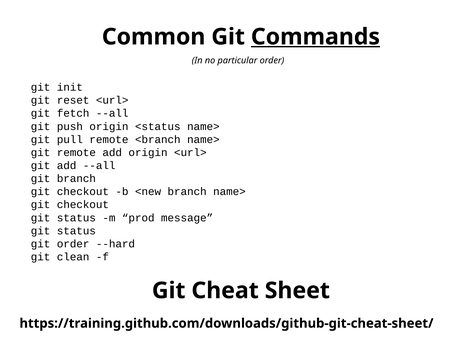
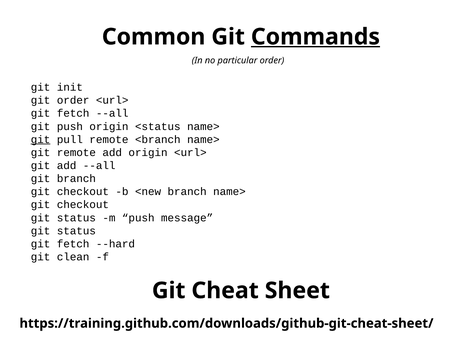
git reset: reset -> order (73, 100)
git underline: none -> present (41, 139)
m prod: prod -> push (138, 217)
order: order -> fetch (73, 243)
